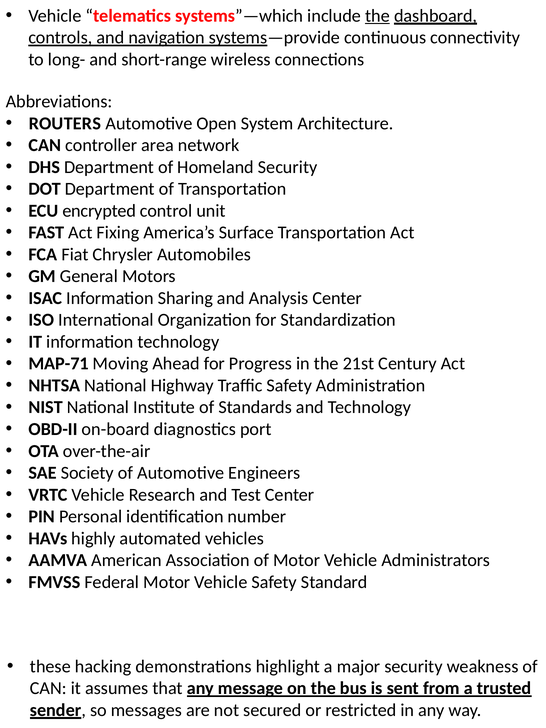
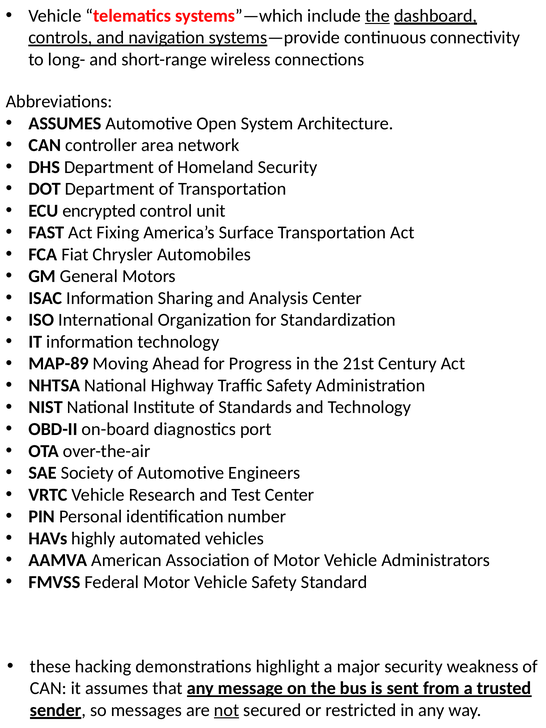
ROUTERS: ROUTERS -> ASSUMES (65, 123)
MAP-71: MAP-71 -> MAP-89 (59, 364)
not underline: none -> present (227, 710)
